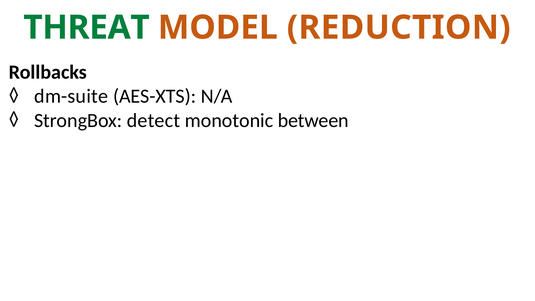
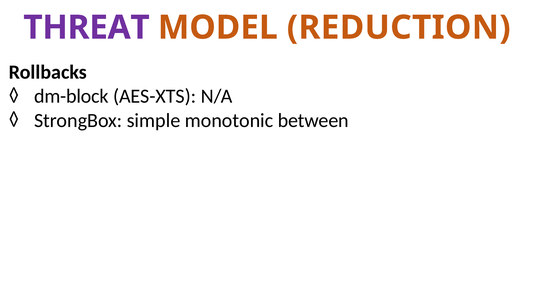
THREAT colour: green -> purple (87, 28)
dm-suite: dm-suite -> dm-block (71, 96)
detect: detect -> simple (154, 120)
